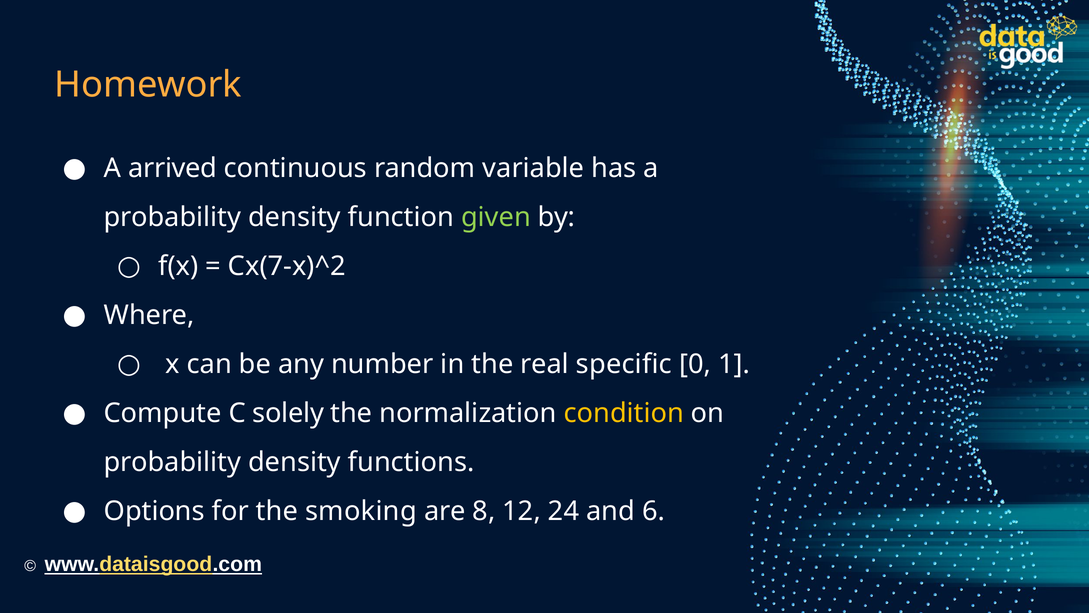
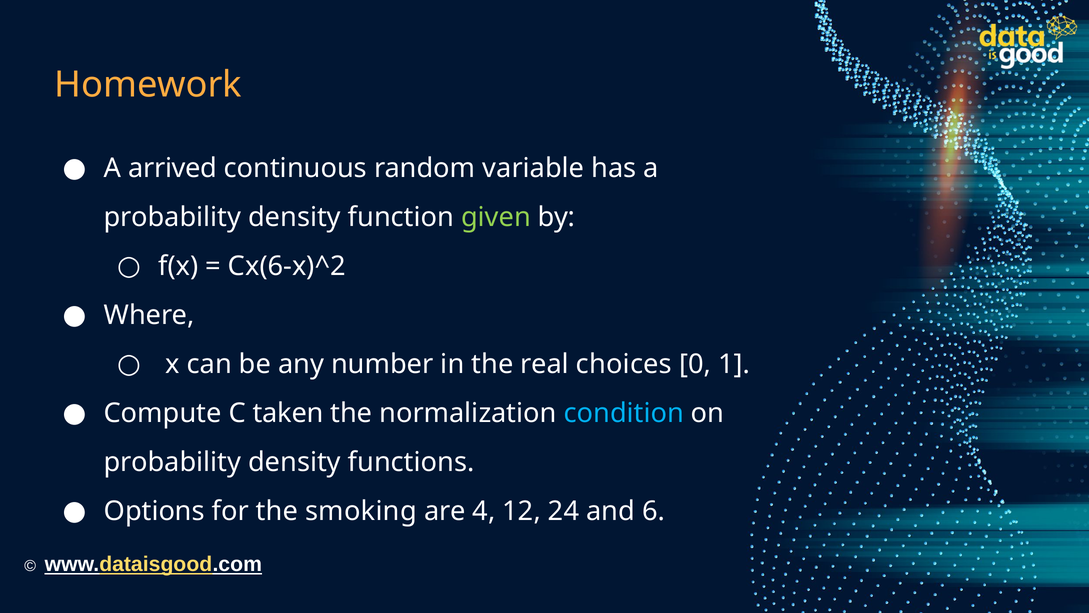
Cx(7-x)^2: Cx(7-x)^2 -> Cx(6-x)^2 (287, 266)
specific: specific -> choices (624, 364)
solely: solely -> taken (288, 413)
condition colour: yellow -> light blue (624, 413)
8: 8 -> 4 (484, 511)
